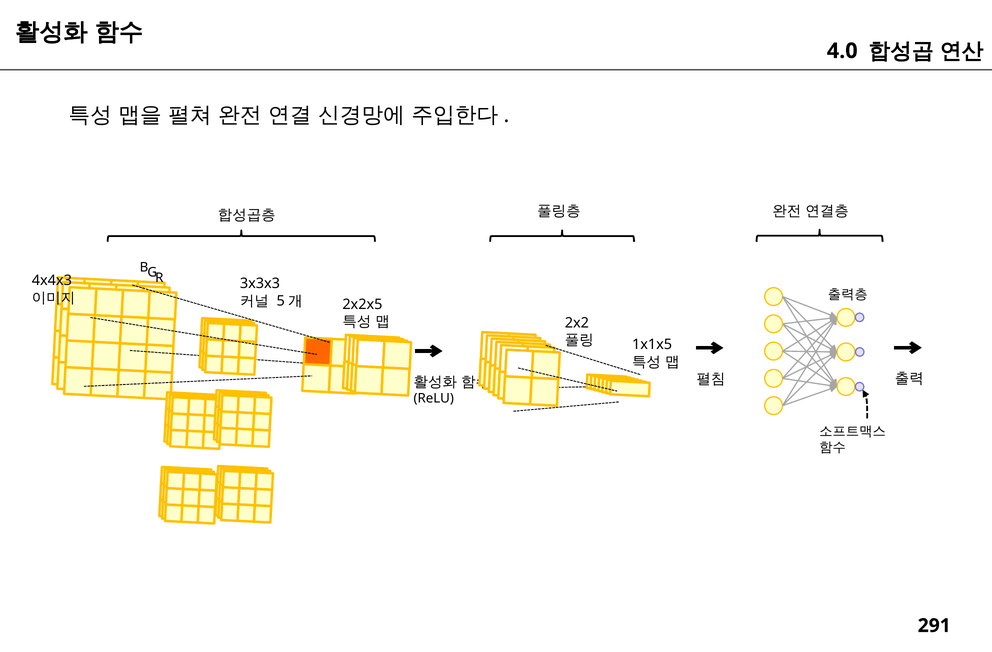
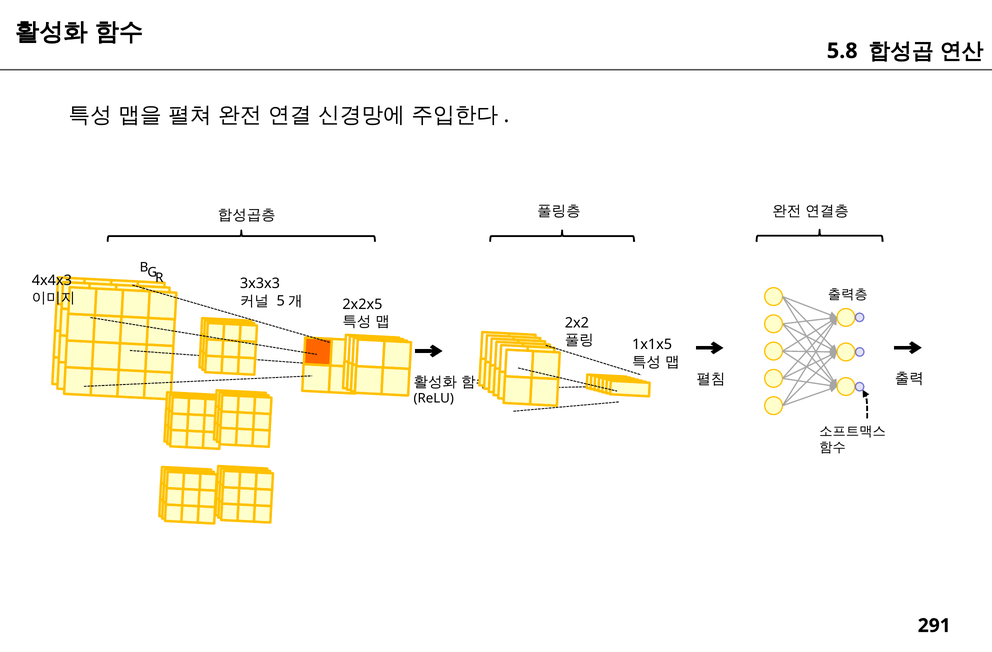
4.0: 4.0 -> 5.8 (842, 51)
